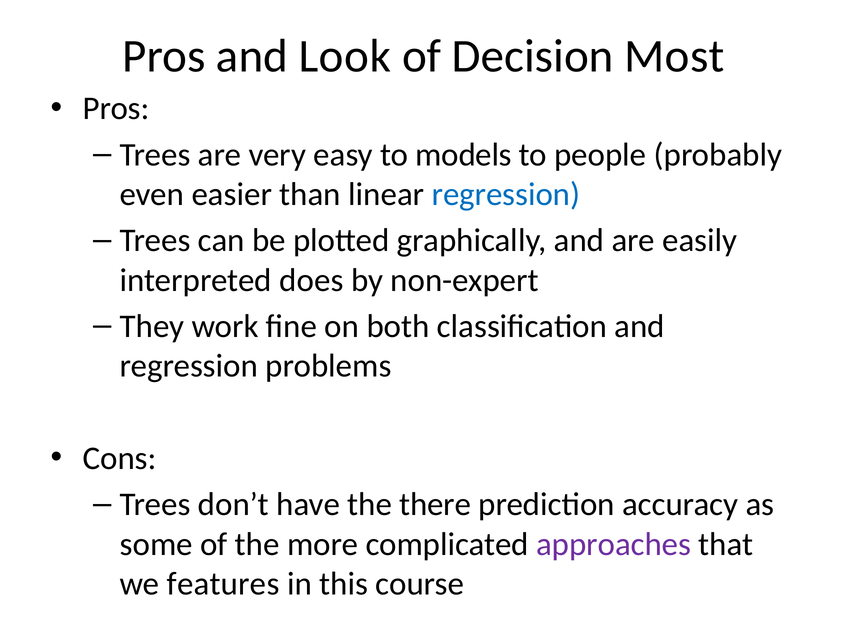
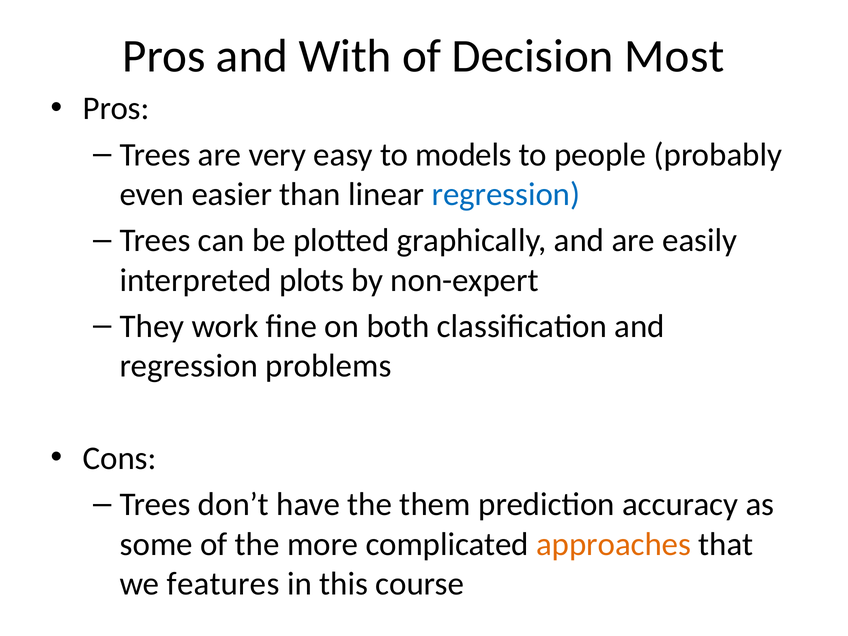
Look: Look -> With (345, 56)
does: does -> plots (312, 280)
there: there -> them (435, 505)
approaches colour: purple -> orange (614, 544)
